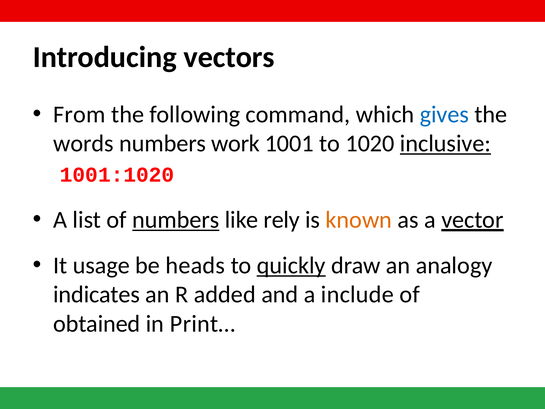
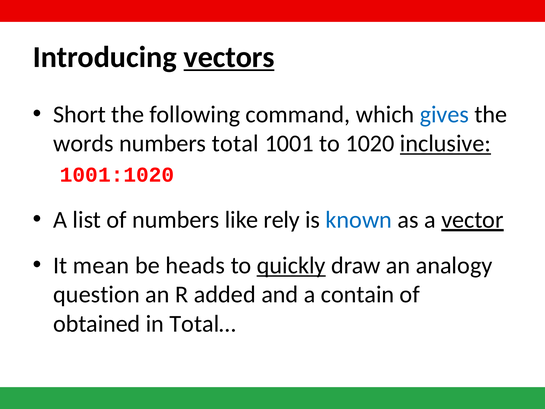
vectors underline: none -> present (229, 57)
From: From -> Short (80, 114)
work: work -> total (235, 143)
numbers underline: present -> none (176, 220)
known colour: orange -> blue (359, 220)
usage: usage -> mean (101, 265)
indicates: indicates -> question (96, 294)
include: include -> contain (358, 294)
Print…: Print… -> Total… (203, 323)
